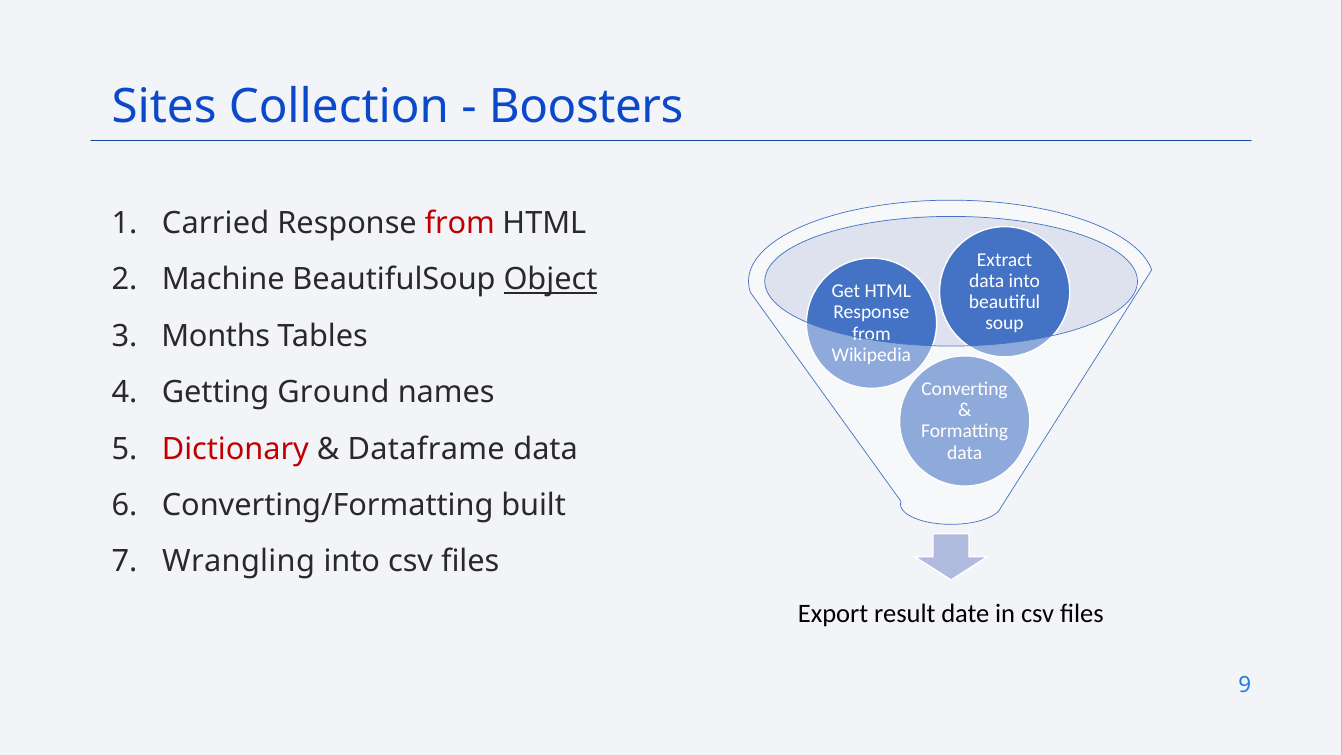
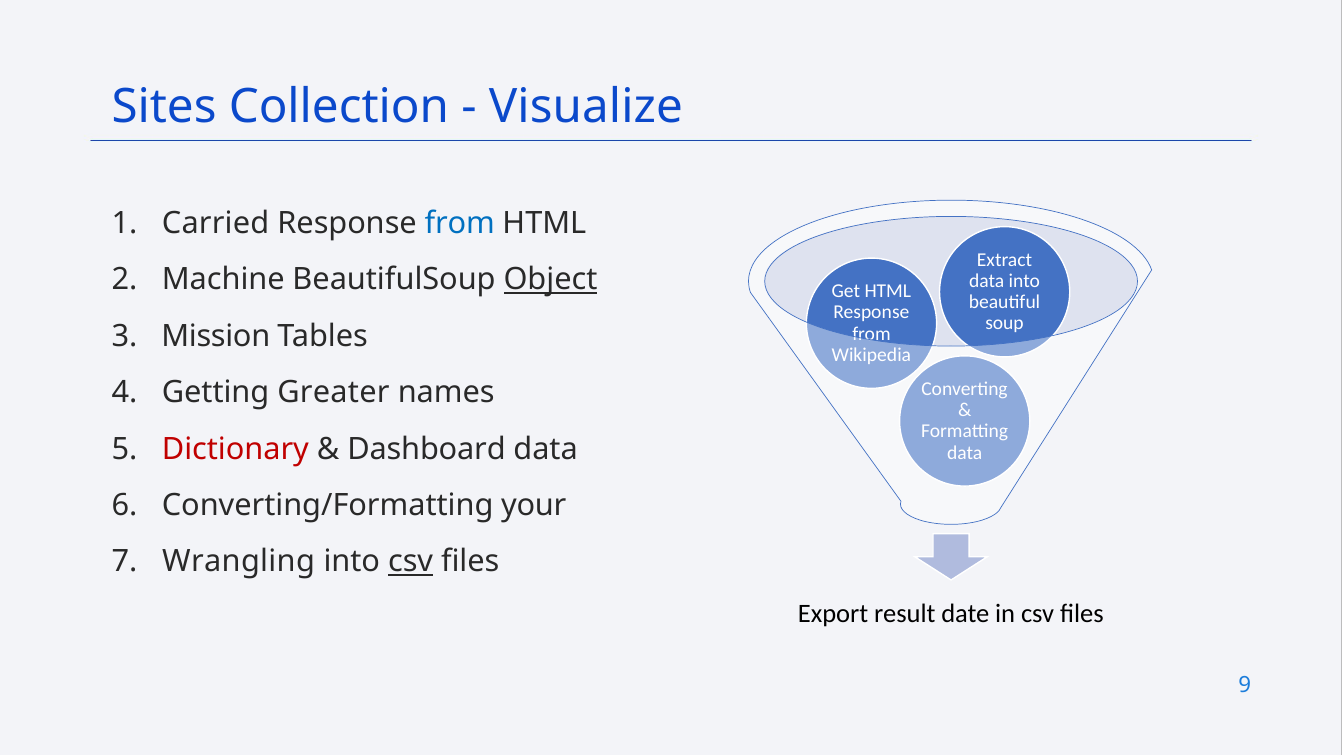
Boosters: Boosters -> Visualize (586, 106)
from colour: red -> blue (460, 223)
Months: Months -> Mission (216, 336)
Ground: Ground -> Greater (333, 392)
Dataframe: Dataframe -> Dashboard (426, 449)
built: built -> your (534, 505)
csv underline: none -> present (411, 562)
